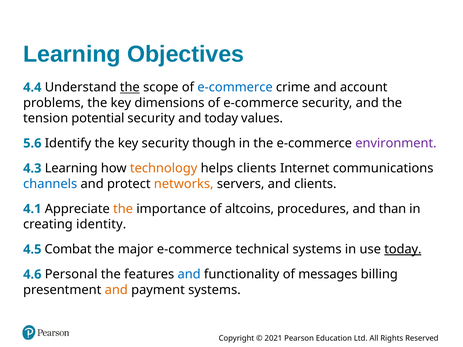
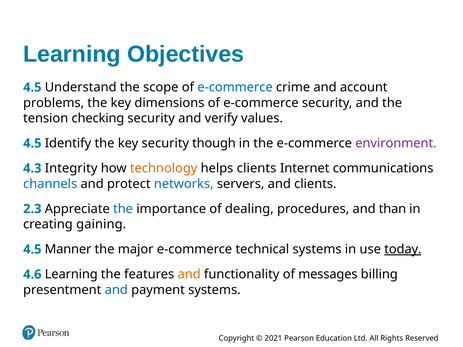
4.4: 4.4 -> 4.5 (32, 87)
the underline: present -> none (130, 87)
potential: potential -> checking (98, 118)
and today: today -> verify (221, 118)
5.6: 5.6 -> 4.5 (32, 143)
4.3 Learning: Learning -> Integrity (71, 168)
networks colour: orange -> blue (184, 184)
4.1: 4.1 -> 2.3 (32, 209)
the colour: orange -> blue (123, 209)
altcoins: altcoins -> dealing (249, 209)
identity: identity -> gaining (101, 224)
Combat: Combat -> Manner (68, 250)
4.6 Personal: Personal -> Learning (71, 275)
and colour: blue -> orange (189, 275)
and colour: orange -> blue (116, 290)
